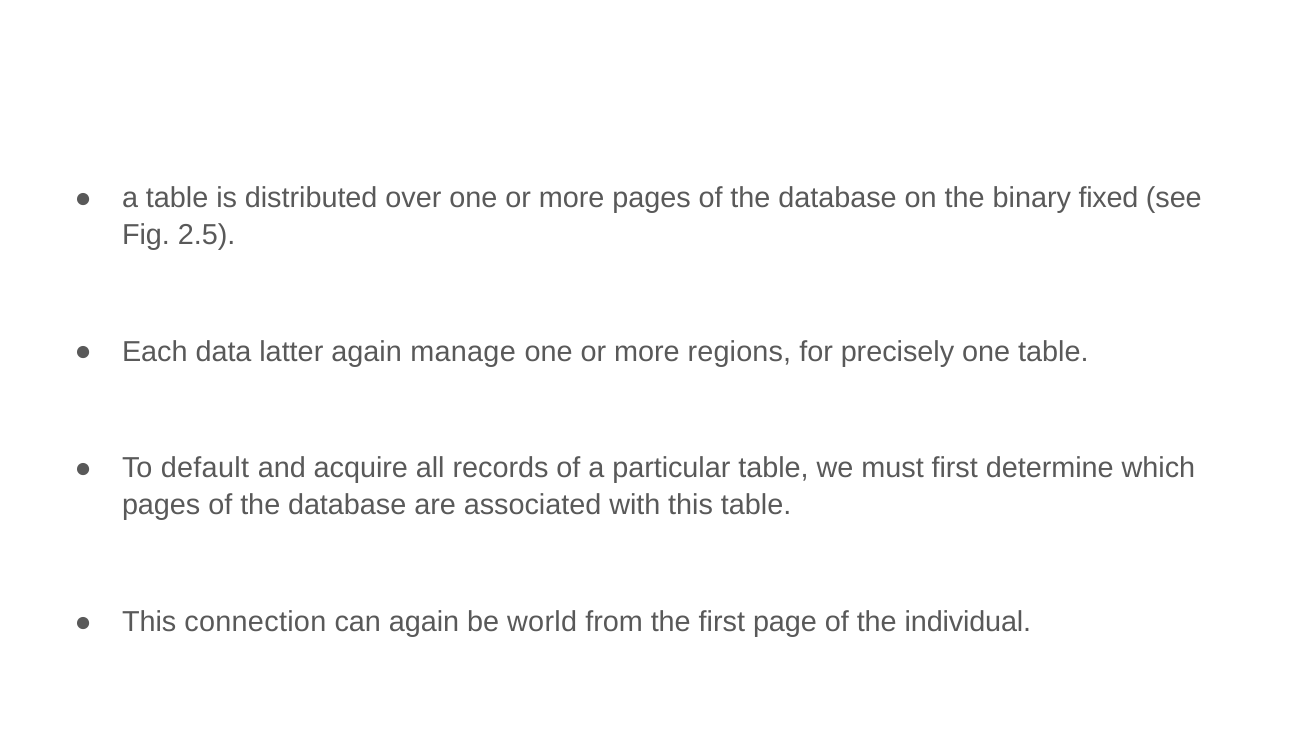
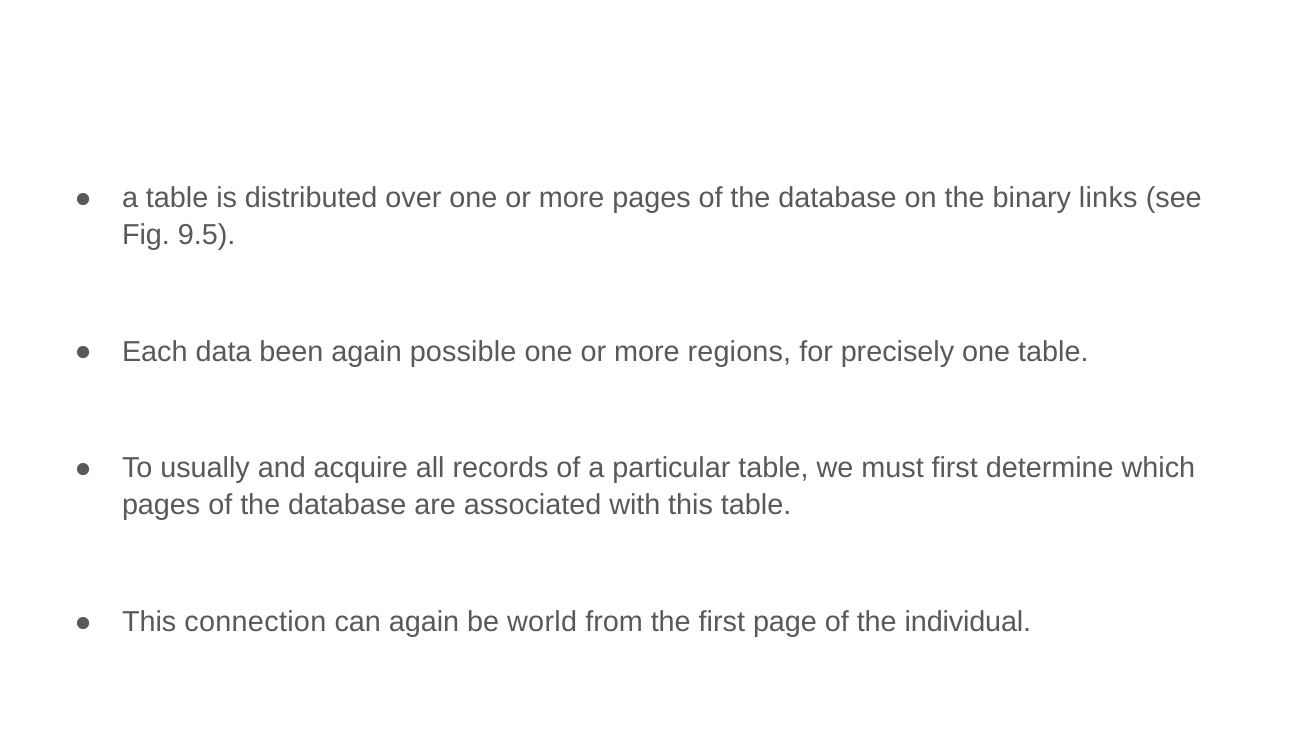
fixed: fixed -> links (1108, 198)
2.5: 2.5 -> 9.5 (207, 235)
latter: latter -> been (291, 352)
manage: manage -> possible (463, 352)
default: default -> usually (205, 469)
